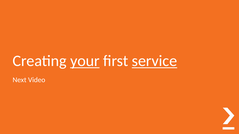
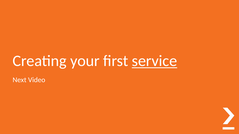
your underline: present -> none (85, 61)
